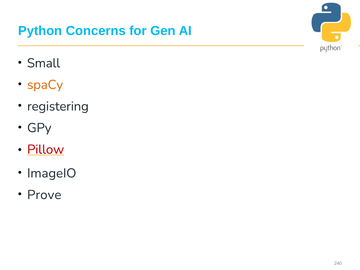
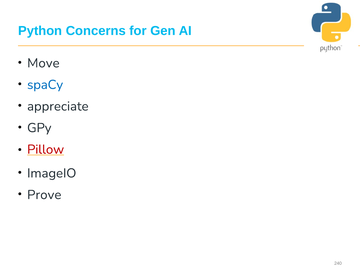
Small: Small -> Move (43, 63)
spaCy colour: orange -> blue (45, 85)
registering: registering -> appreciate (58, 106)
